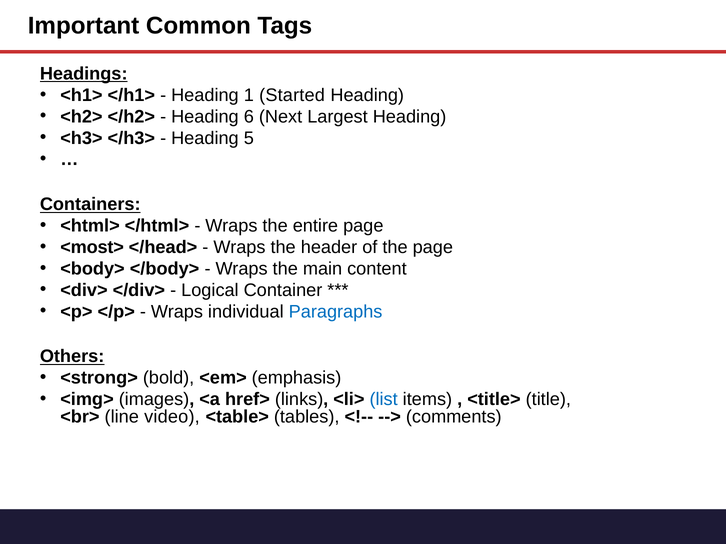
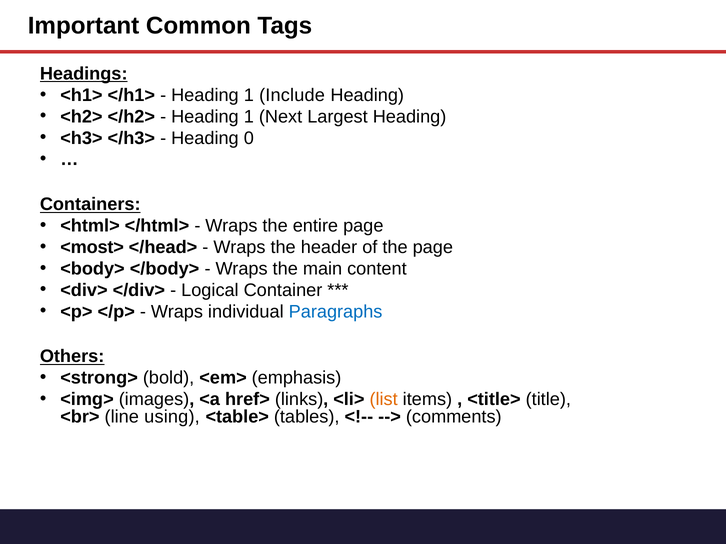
Started: Started -> Include (292, 95)
6: 6 -> 1 (249, 117)
5: 5 -> 0 (249, 138)
list colour: blue -> orange (384, 400)
video: video -> using (172, 417)
